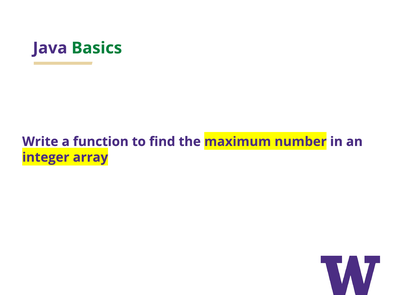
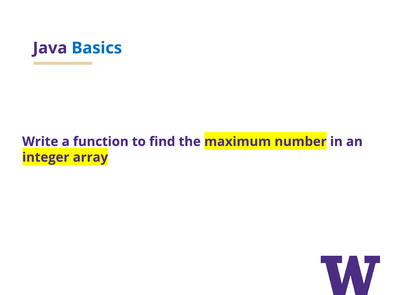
Basics colour: green -> blue (97, 48)
